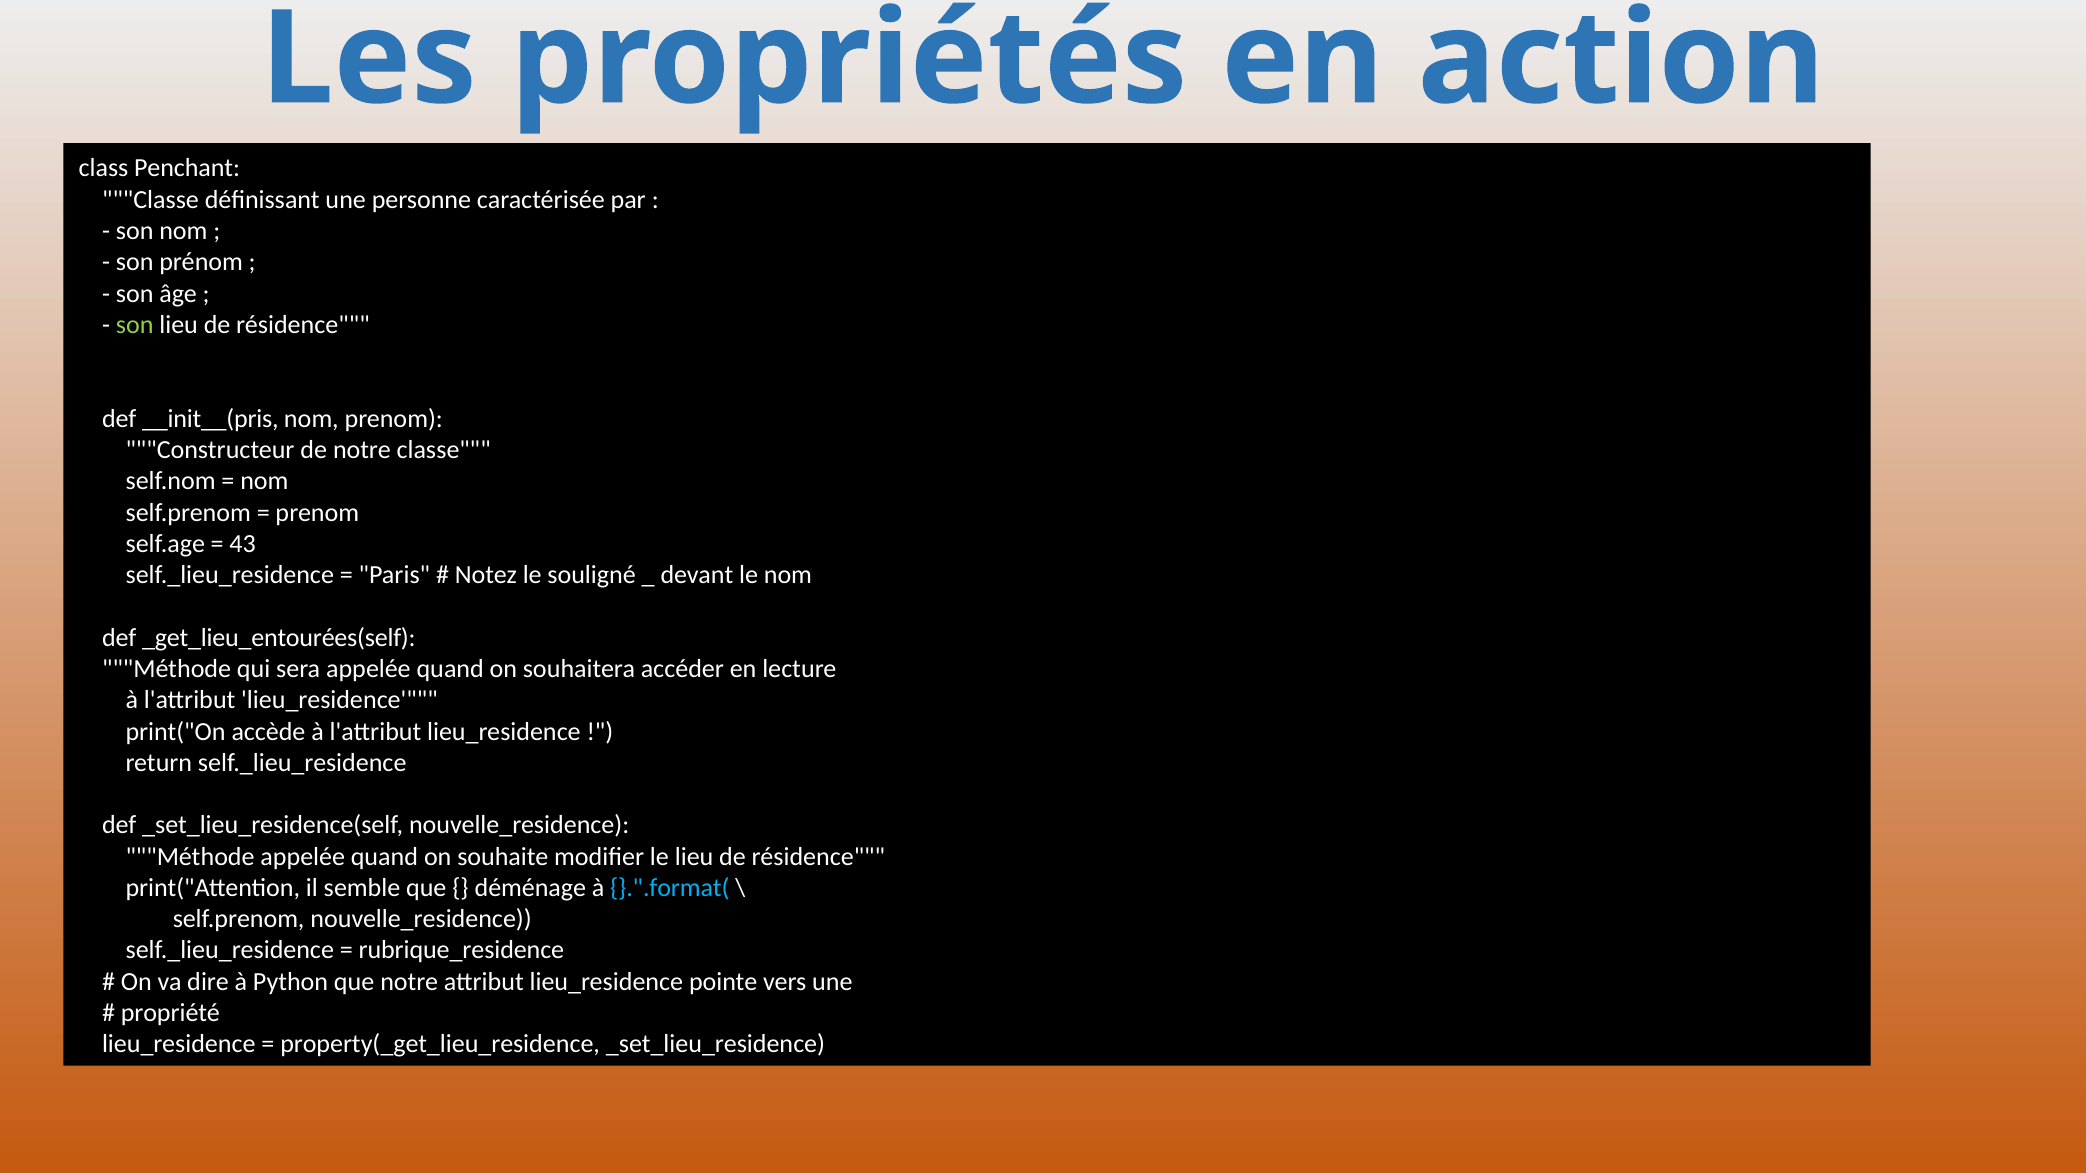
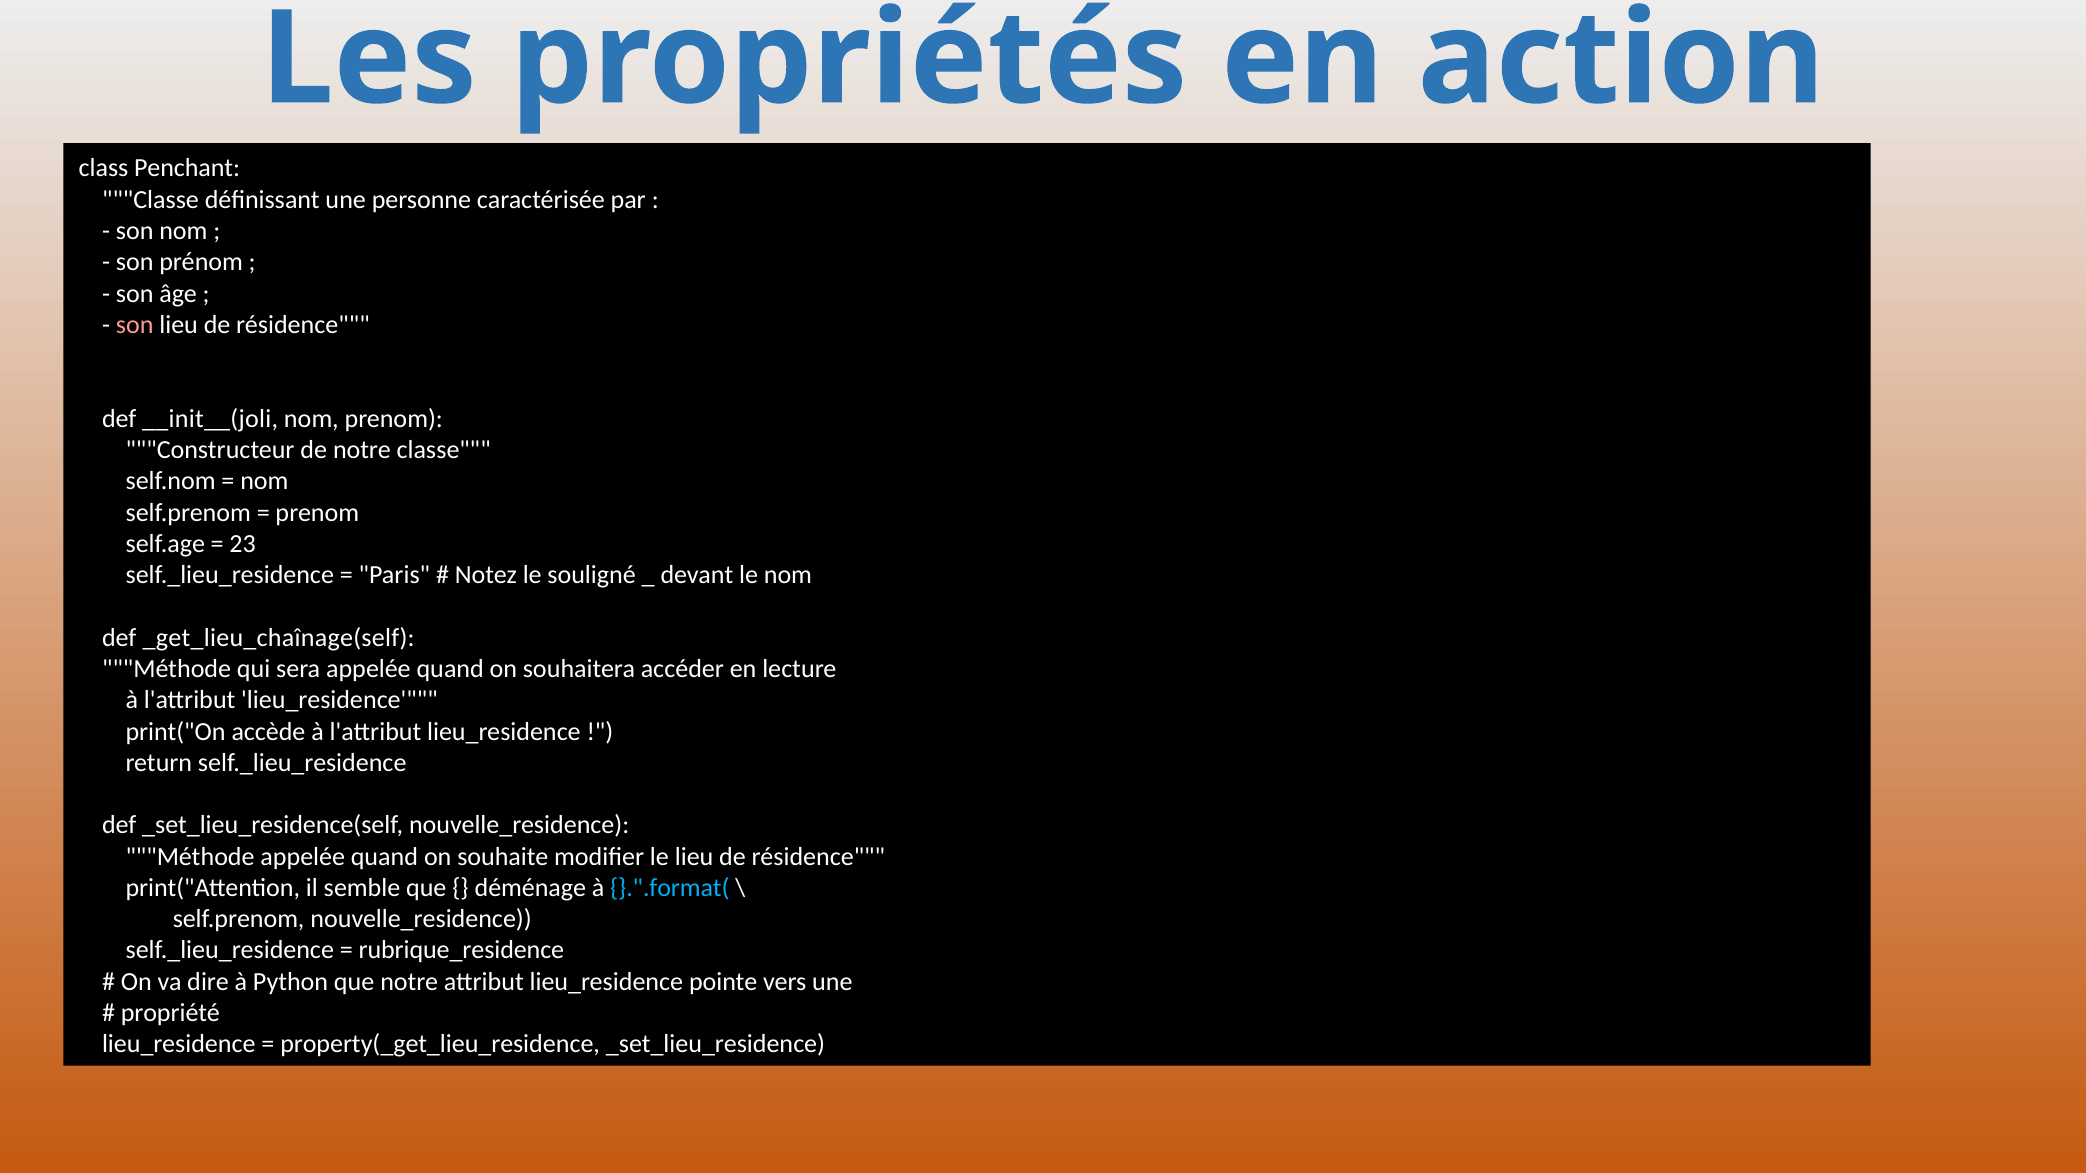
son colour: light green -> pink (135, 325)
__init__(pris: __init__(pris -> __init__(joli (210, 419)
43: 43 -> 23 (243, 544)
_get_lieu_entourées(self: _get_lieu_entourées(self -> _get_lieu_chaînage(self (279, 638)
